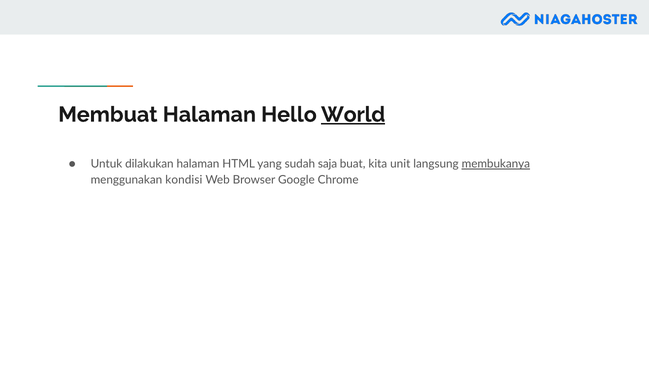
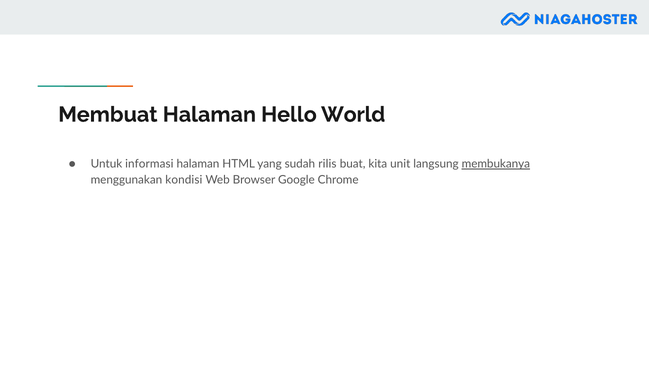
World underline: present -> none (353, 115)
dilakukan: dilakukan -> informasi (149, 164)
saja: saja -> rilis (327, 164)
